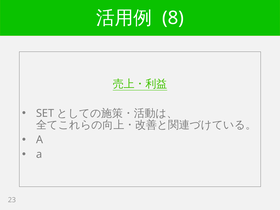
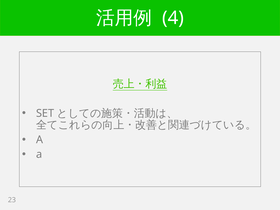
8: 8 -> 4 (173, 18)
